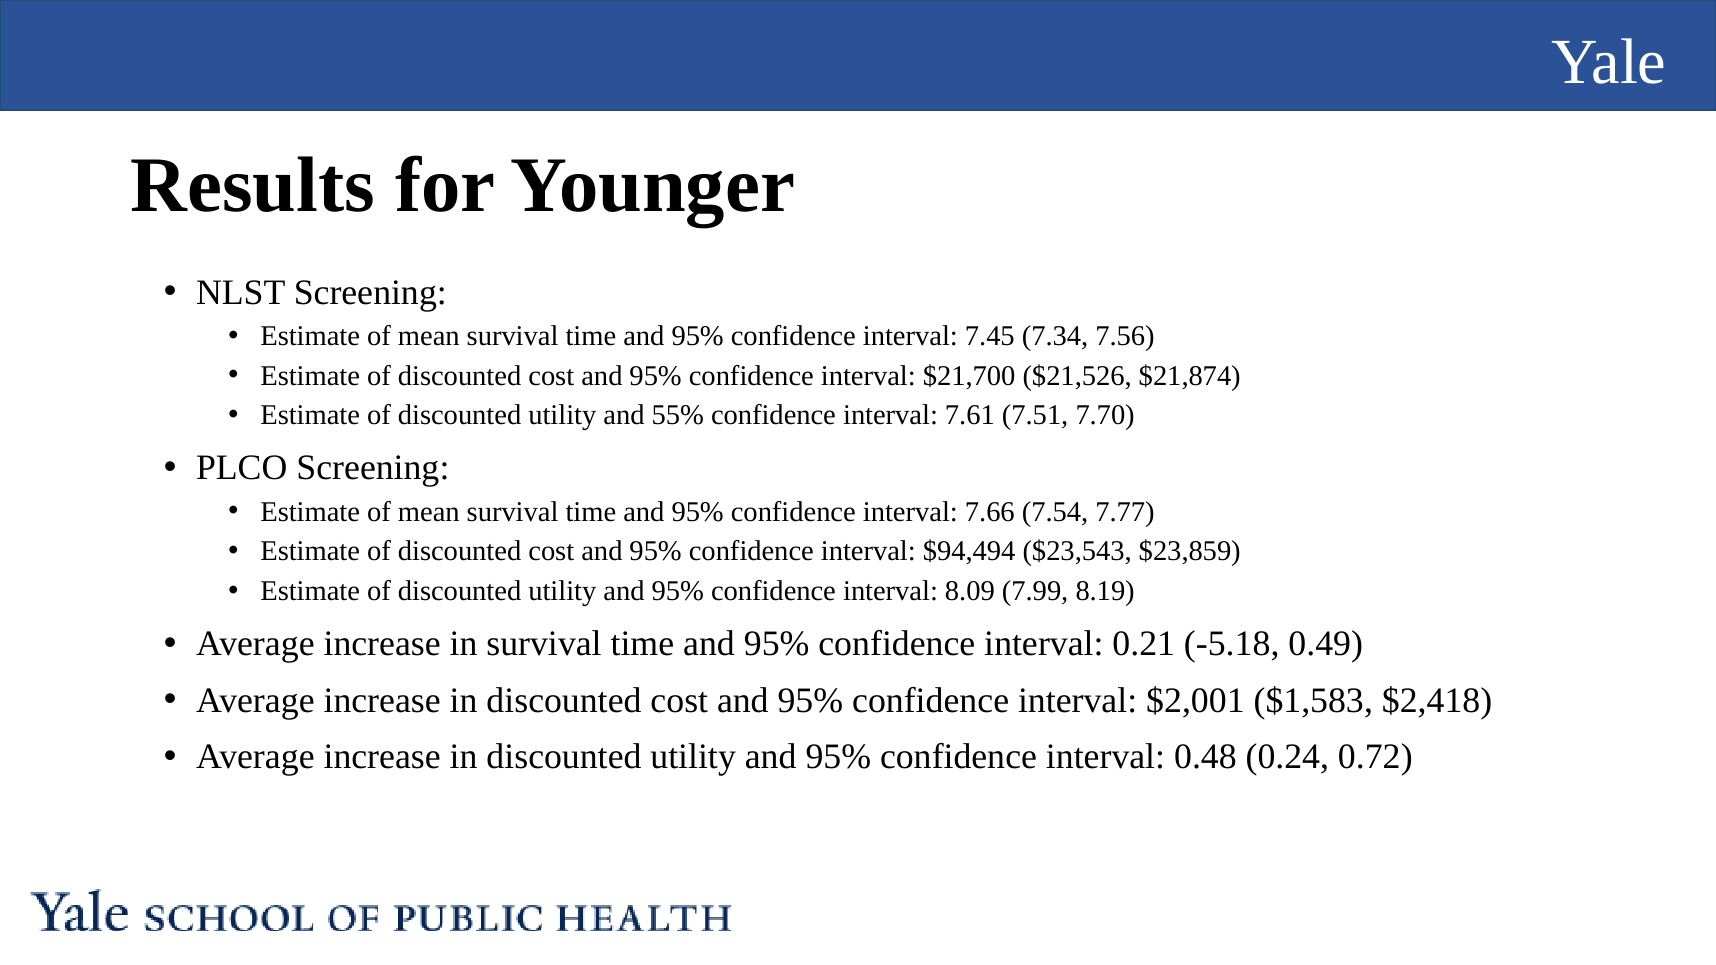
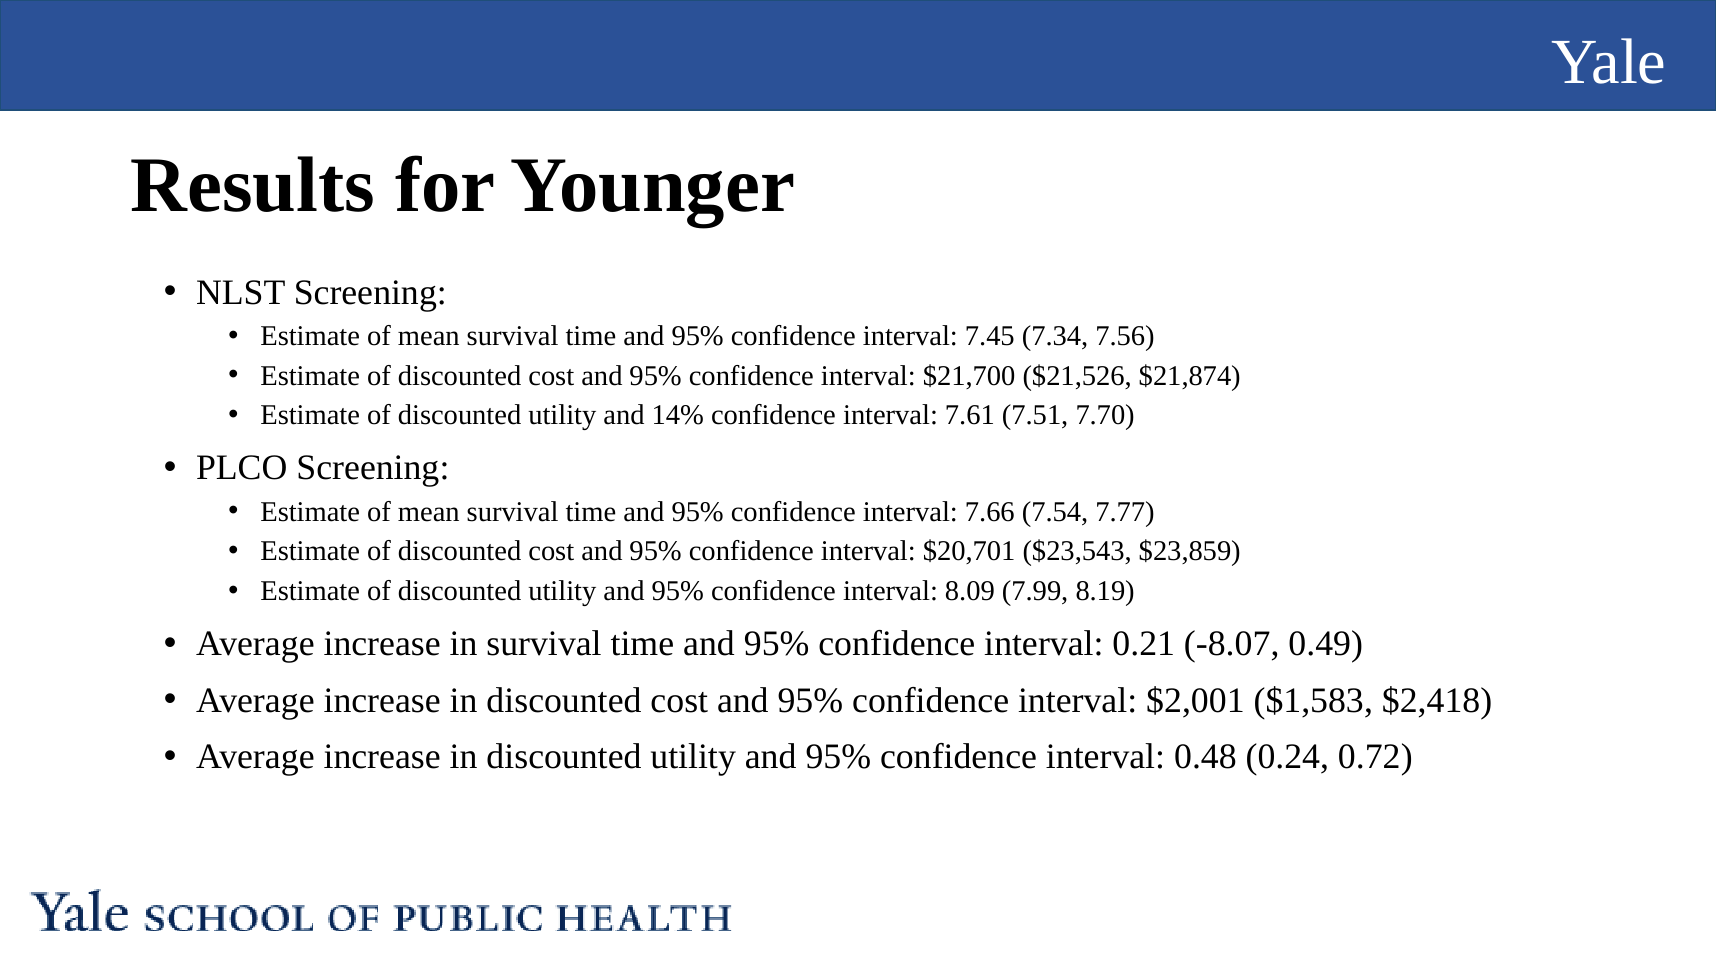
55%: 55% -> 14% (678, 416)
$94,494: $94,494 -> $20,701 (969, 552)
-5.18: -5.18 -> -8.07 (1232, 644)
